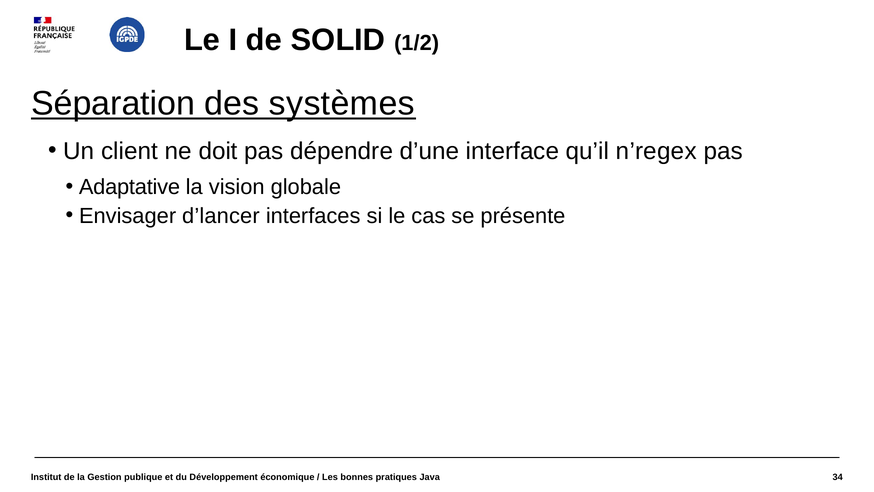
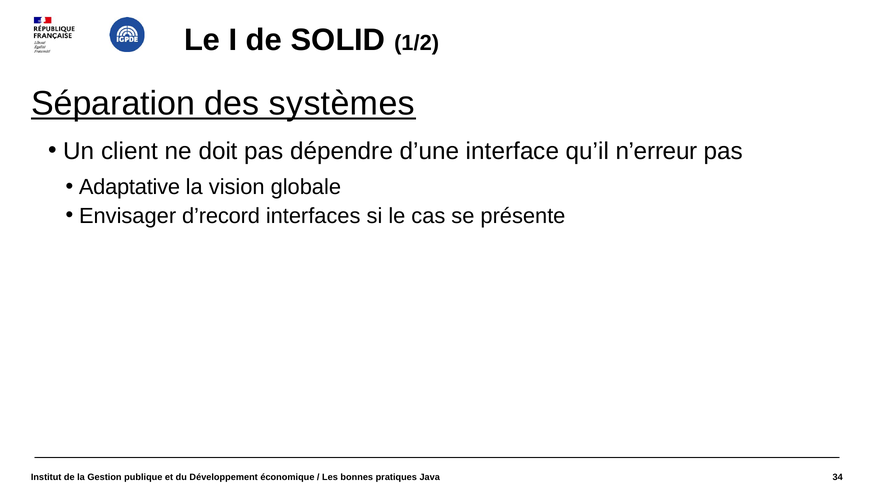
n’regex: n’regex -> n’erreur (657, 151)
d’lancer: d’lancer -> d’record (221, 216)
